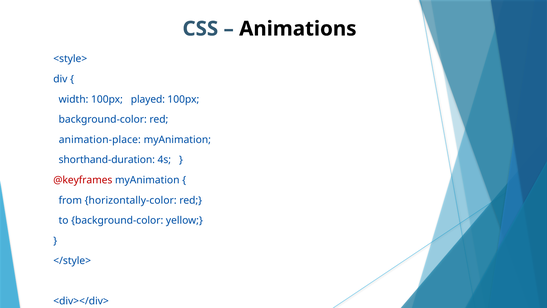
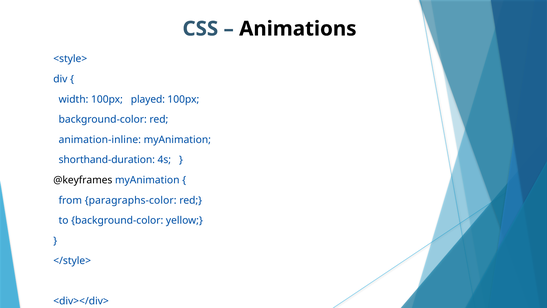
animation-place: animation-place -> animation-inline (100, 140)
@keyframes colour: red -> black (83, 180)
horizontally-color: horizontally-color -> paragraphs-color (131, 200)
